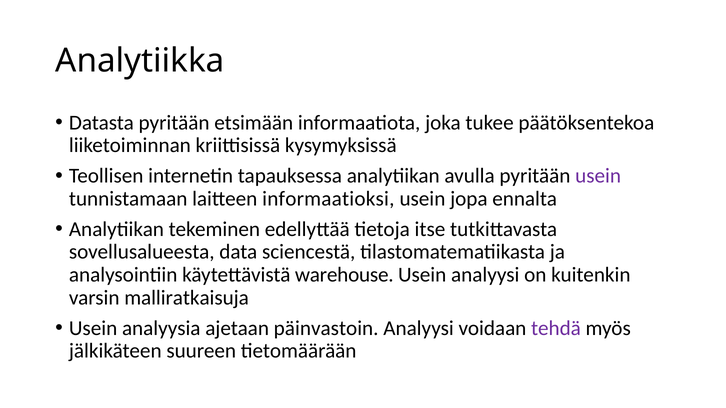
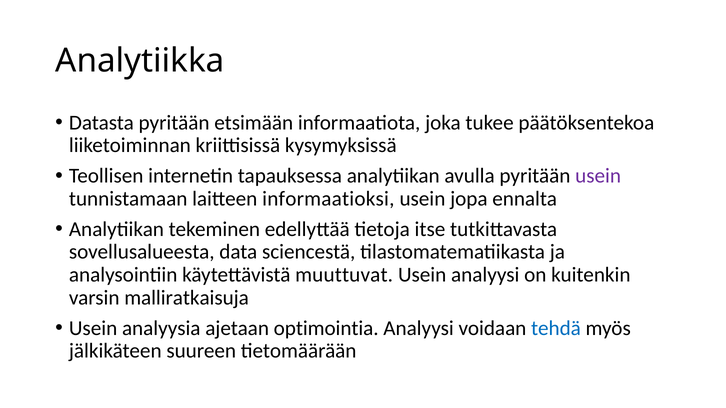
warehouse: warehouse -> muuttuvat (344, 275)
päinvastoin: päinvastoin -> optimointia (326, 328)
tehdä colour: purple -> blue (556, 328)
